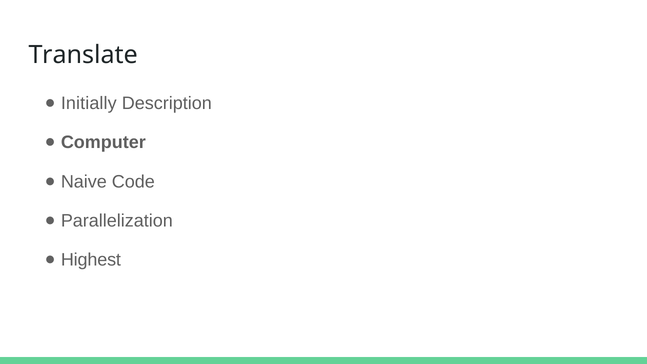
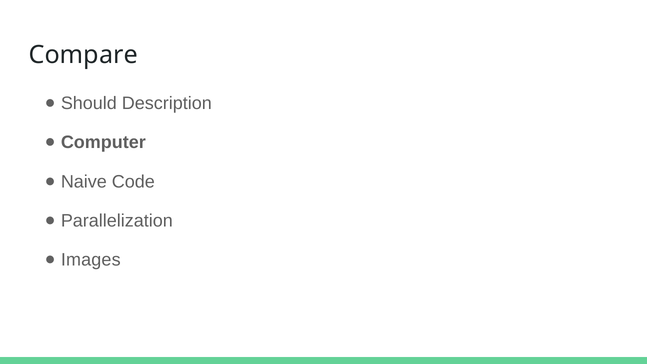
Translate: Translate -> Compare (83, 55)
Initially: Initially -> Should (89, 103)
Highest: Highest -> Images (91, 260)
